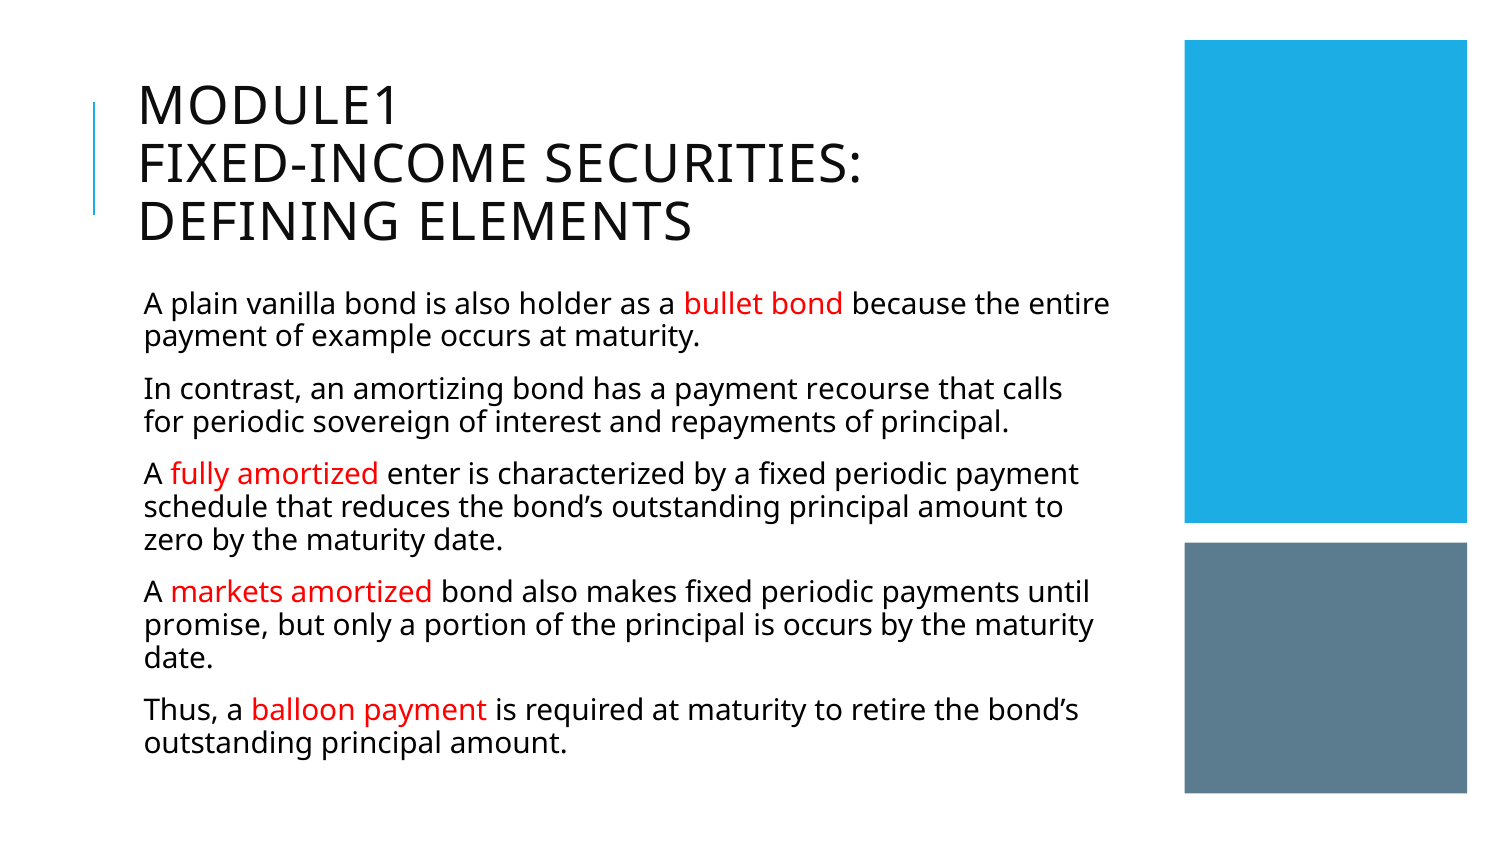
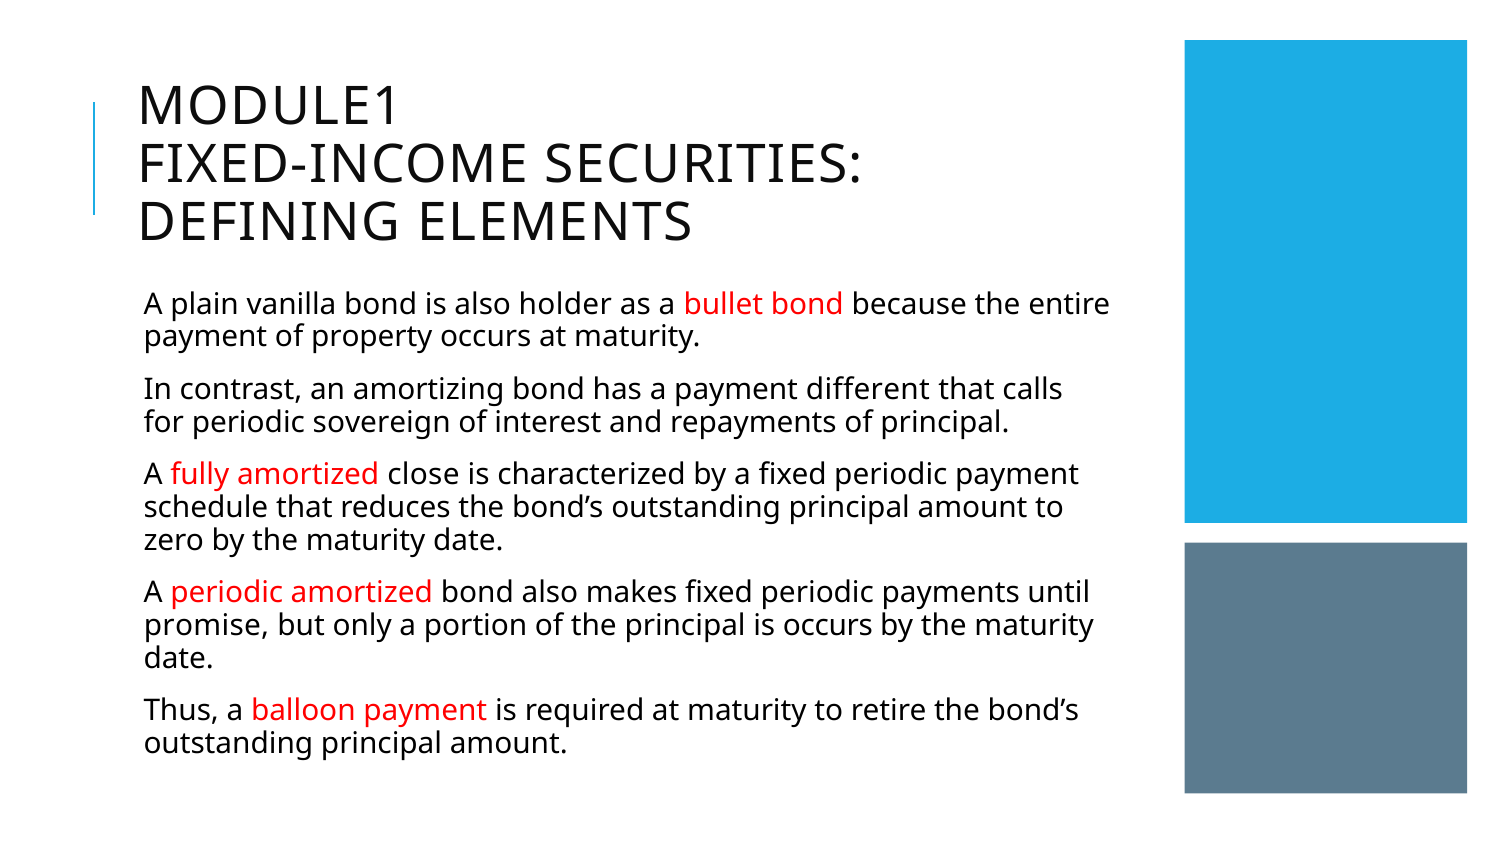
example: example -> property (372, 337)
recourse: recourse -> different (868, 390)
enter: enter -> close (423, 475)
A markets: markets -> periodic (227, 593)
